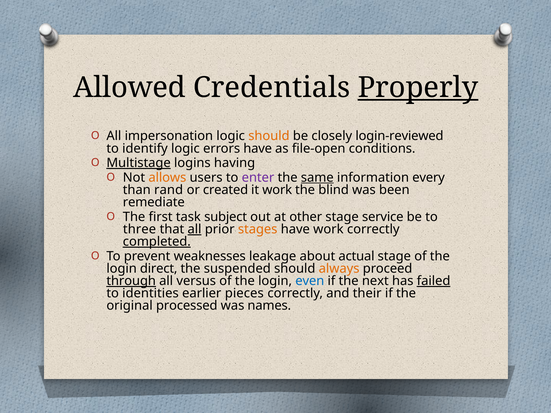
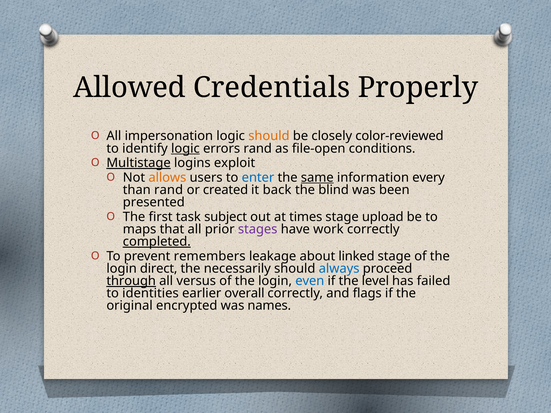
Properly underline: present -> none (418, 88)
login-reviewed: login-reviewed -> color-reviewed (399, 136)
logic underline: none -> present (185, 149)
errors have: have -> rand (258, 149)
having: having -> exploit (235, 163)
enter colour: purple -> blue (258, 178)
it work: work -> back (277, 190)
remediate: remediate -> presented (154, 202)
other: other -> times (306, 217)
service: service -> upload (383, 217)
three: three -> maps (140, 229)
all underline: present -> none (195, 229)
stages colour: orange -> purple (258, 229)
weaknesses: weaknesses -> remembers (210, 256)
actual: actual -> linked (356, 256)
suspended: suspended -> necessarily (237, 269)
always colour: orange -> blue (339, 269)
next: next -> level (375, 281)
failed underline: present -> none (434, 281)
pieces: pieces -> overall (244, 294)
their: their -> flags (367, 294)
processed: processed -> encrypted (187, 306)
